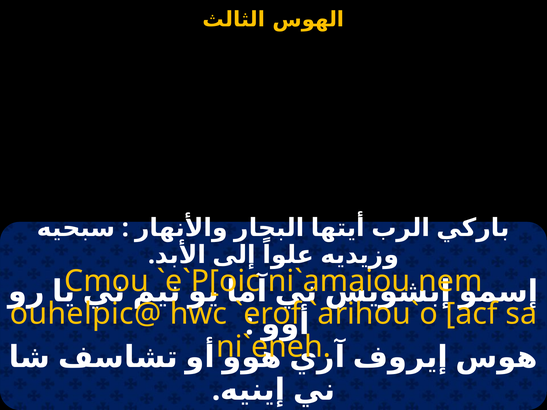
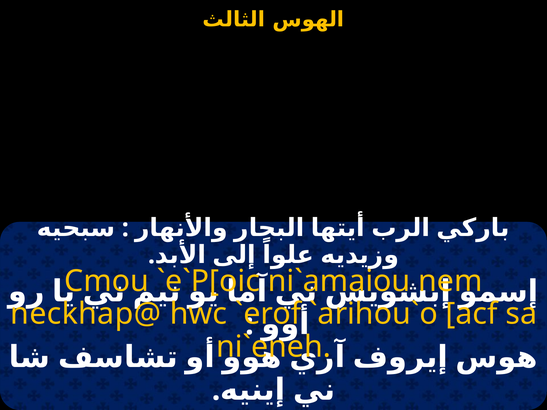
ouhelpic@: ouhelpic@ -> neckhap@ (86, 314)
